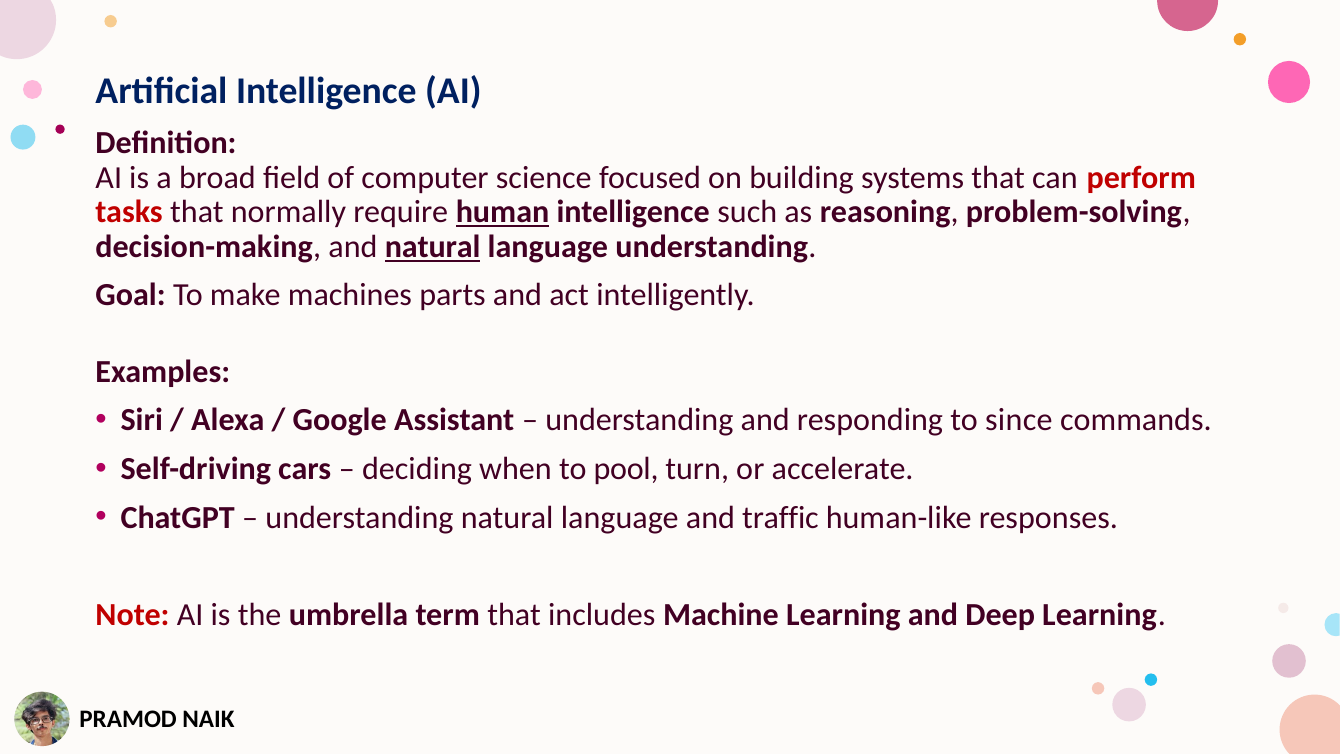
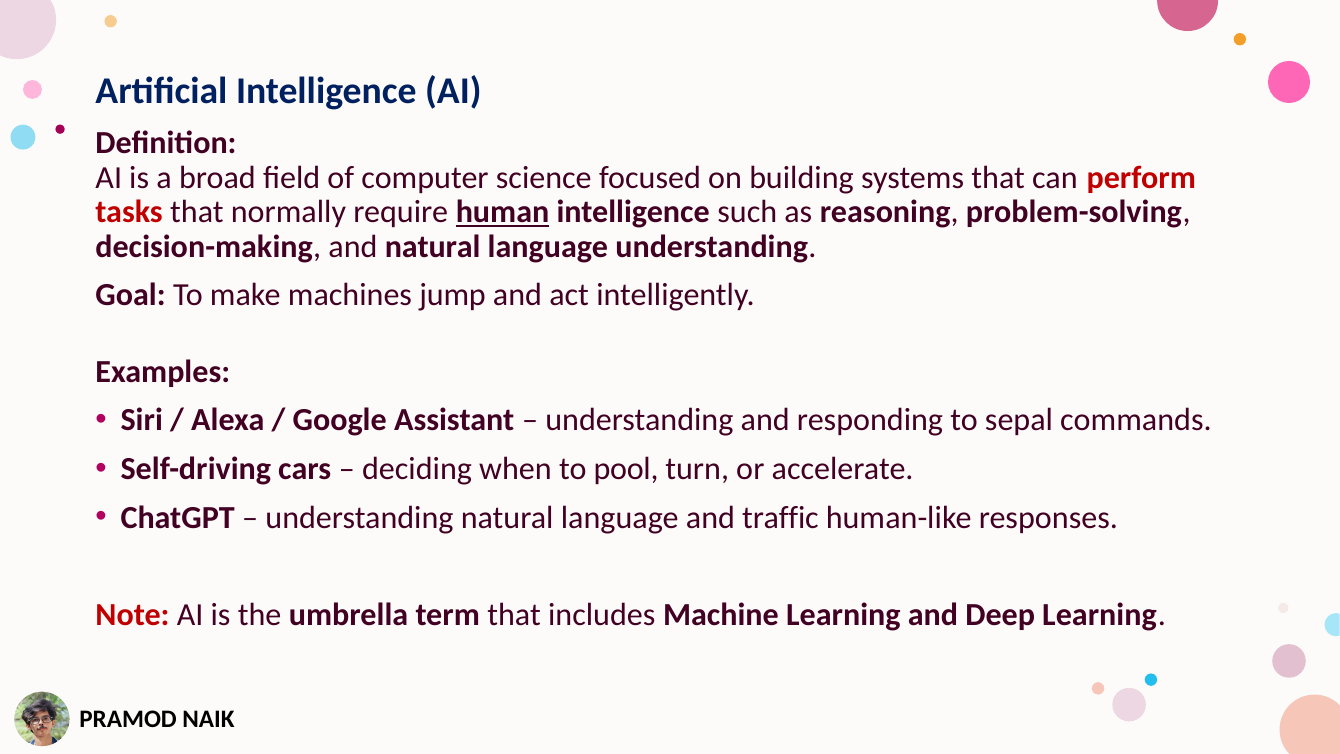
natural underline: present -> none (433, 247)
parts: parts -> jump (453, 295)
since: since -> sepal (1019, 420)
